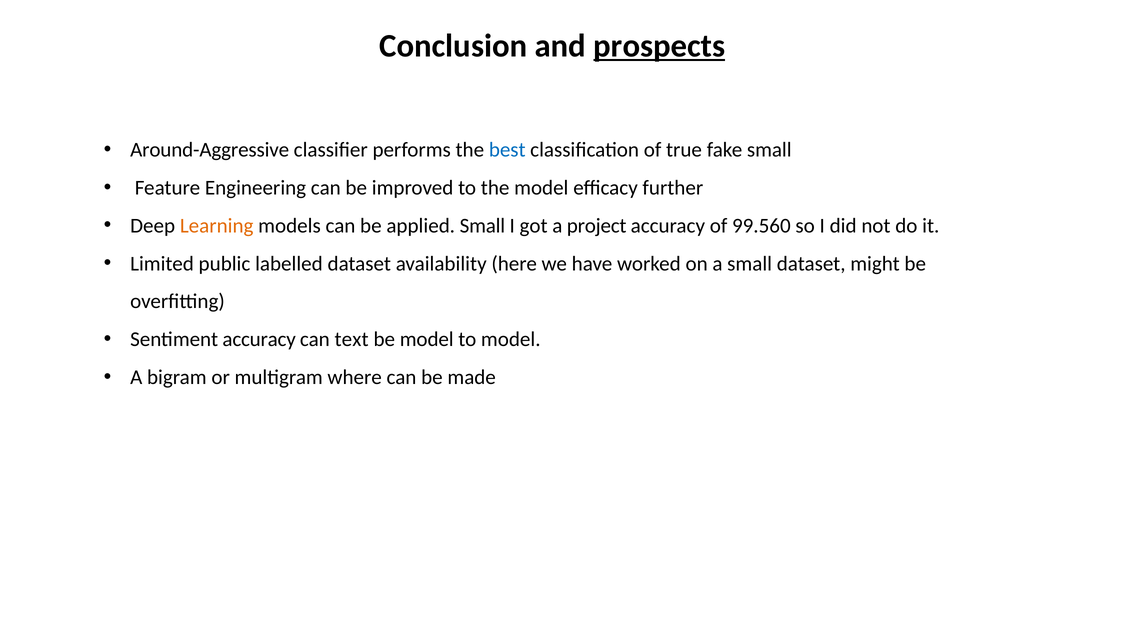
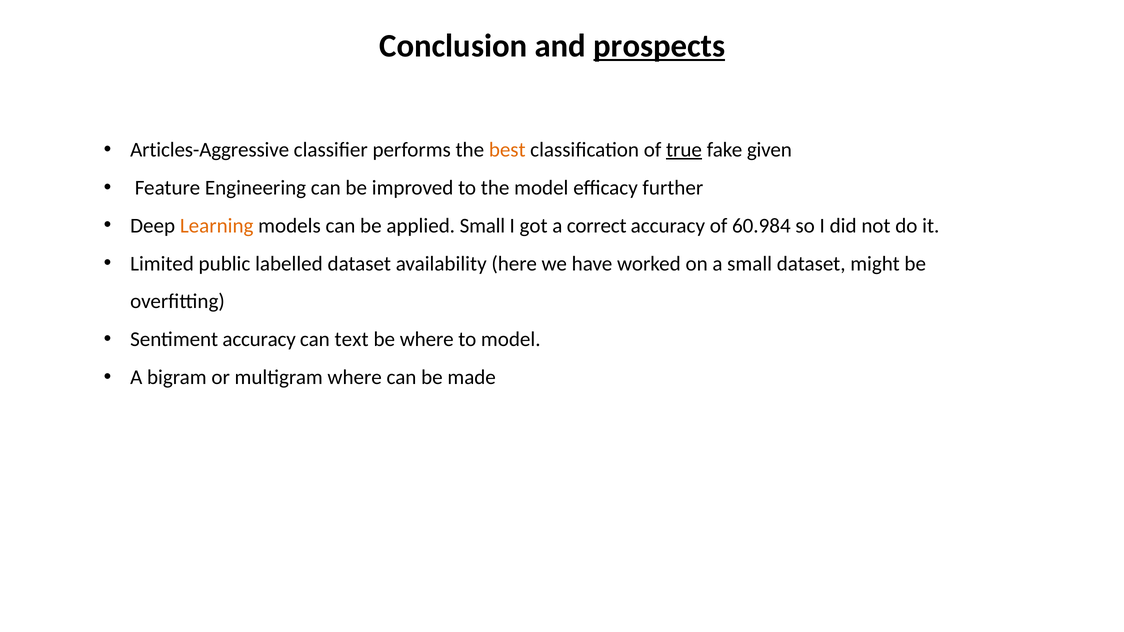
Around-Aggressive: Around-Aggressive -> Articles-Aggressive (210, 150)
best colour: blue -> orange (507, 150)
true underline: none -> present (684, 150)
fake small: small -> given (769, 150)
project: project -> correct (597, 226)
99.560: 99.560 -> 60.984 (761, 226)
be model: model -> where (427, 340)
